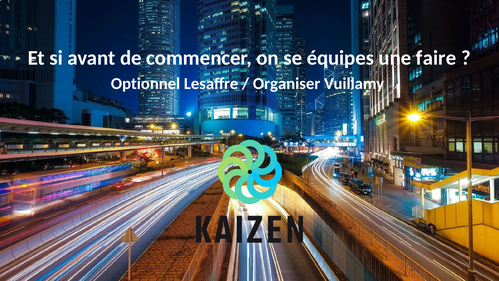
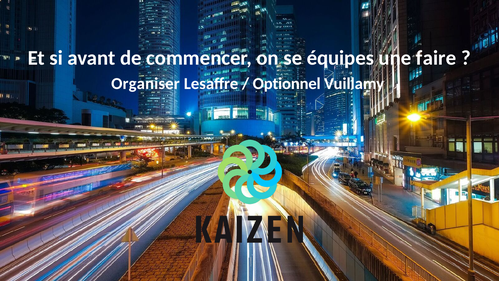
Optionnel: Optionnel -> Organiser (145, 83)
Organiser: Organiser -> Optionnel (287, 83)
